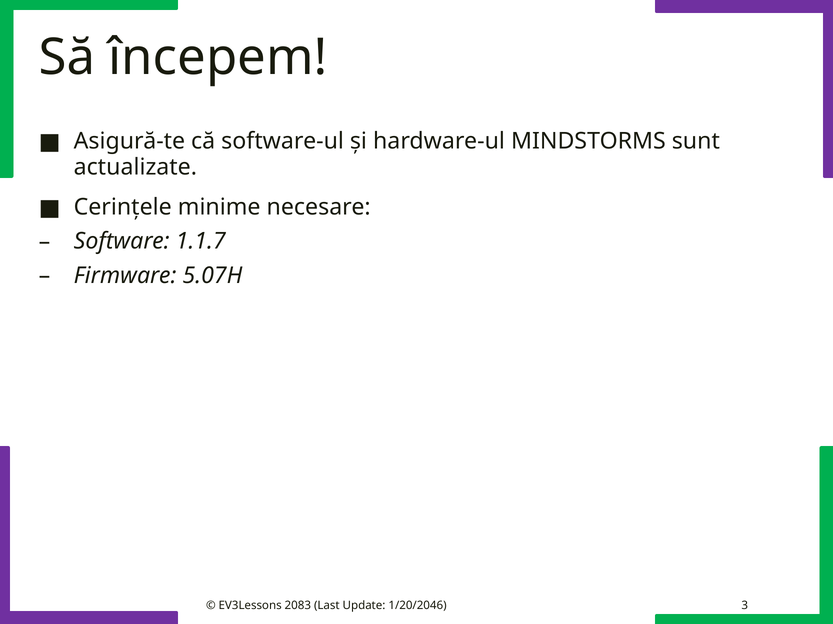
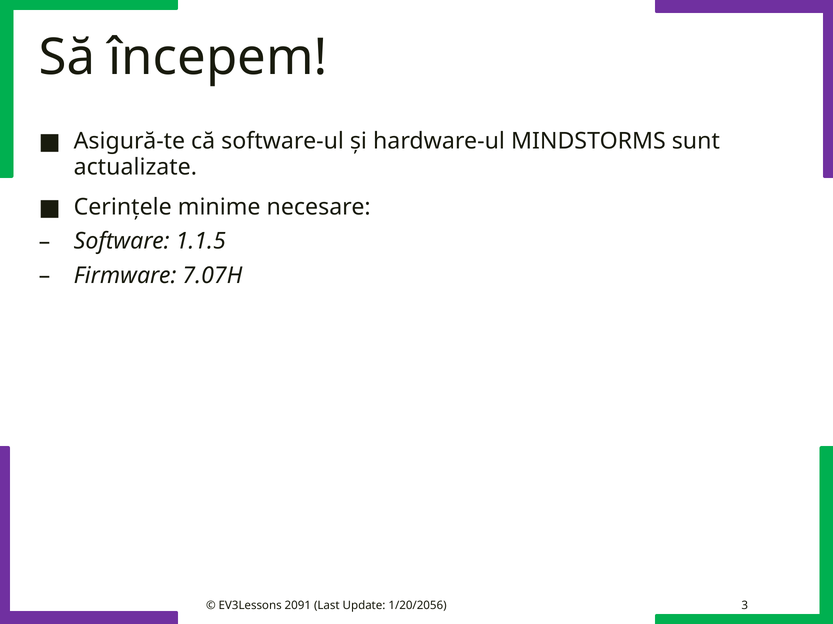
1.1.7: 1.1.7 -> 1.1.5 (201, 242)
5.07H: 5.07H -> 7.07H (212, 276)
2083: 2083 -> 2091 (298, 606)
1/20/2046: 1/20/2046 -> 1/20/2056 (418, 606)
